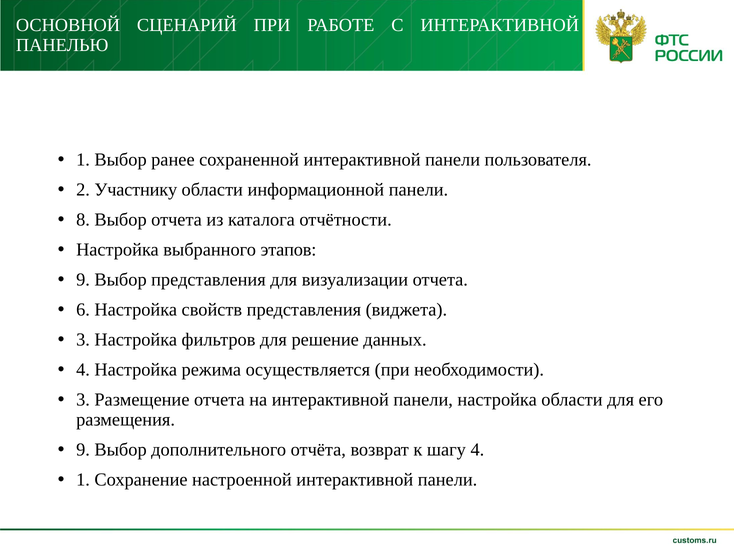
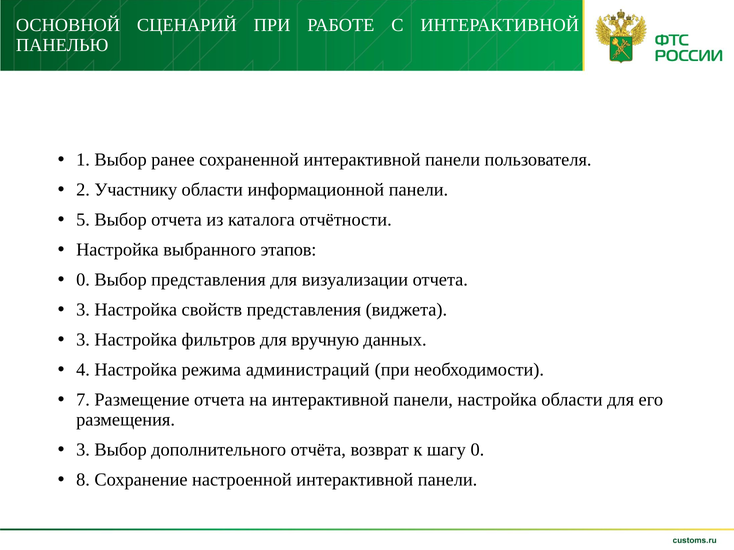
8: 8 -> 5 (83, 220)
9: 9 -> 0 (83, 280)
6: 6 -> 3 (83, 310)
решение: решение -> вручную (325, 340)
осуществляется: осуществляется -> администраций (308, 370)
3: 3 -> 7 (83, 400)
9: 9 -> 3 (83, 450)
шагу 4: 4 -> 0 (477, 450)
1: 1 -> 8 (83, 480)
